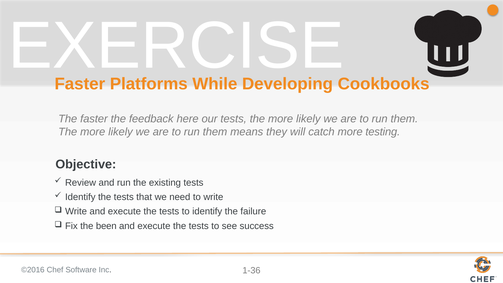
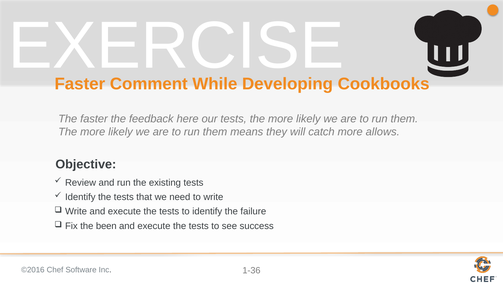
Platforms: Platforms -> Comment (149, 84)
testing: testing -> allows (383, 132)
